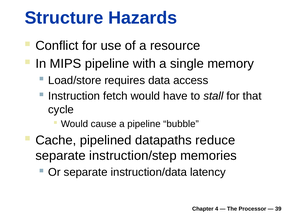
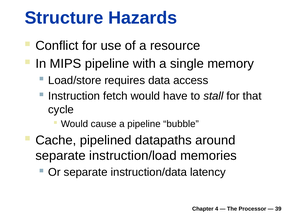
reduce: reduce -> around (215, 141)
instruction/step: instruction/step -> instruction/load (133, 156)
